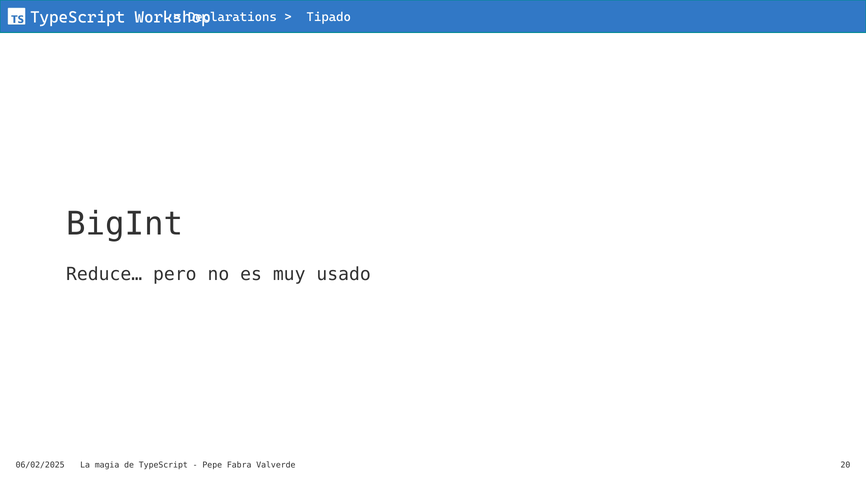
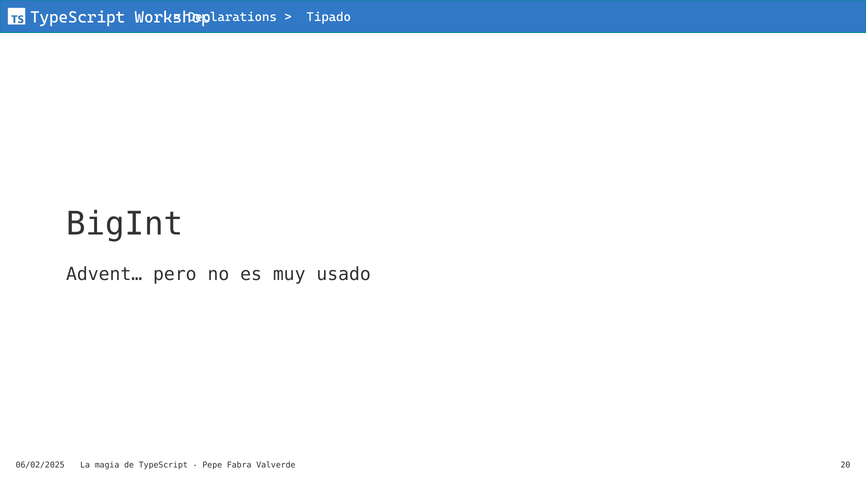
Reduce…: Reduce… -> Advent… (104, 274)
